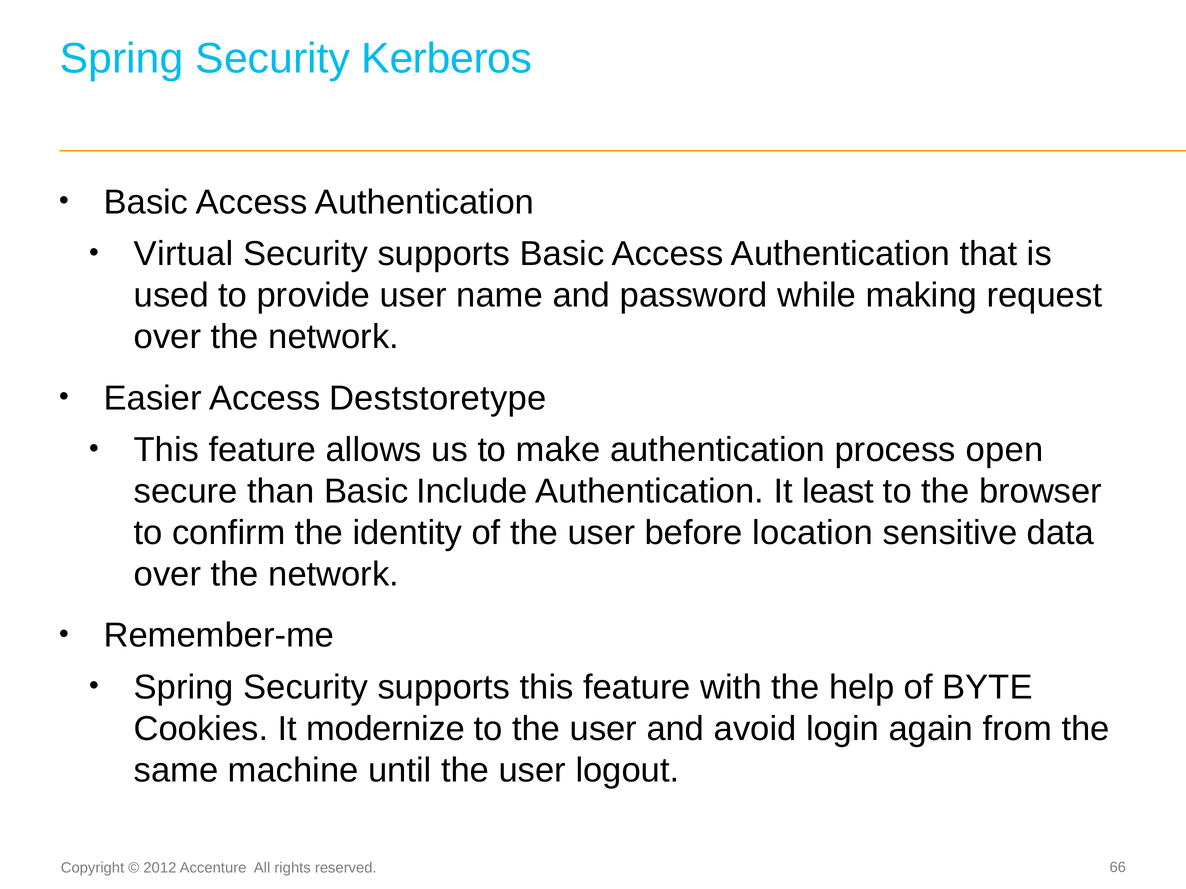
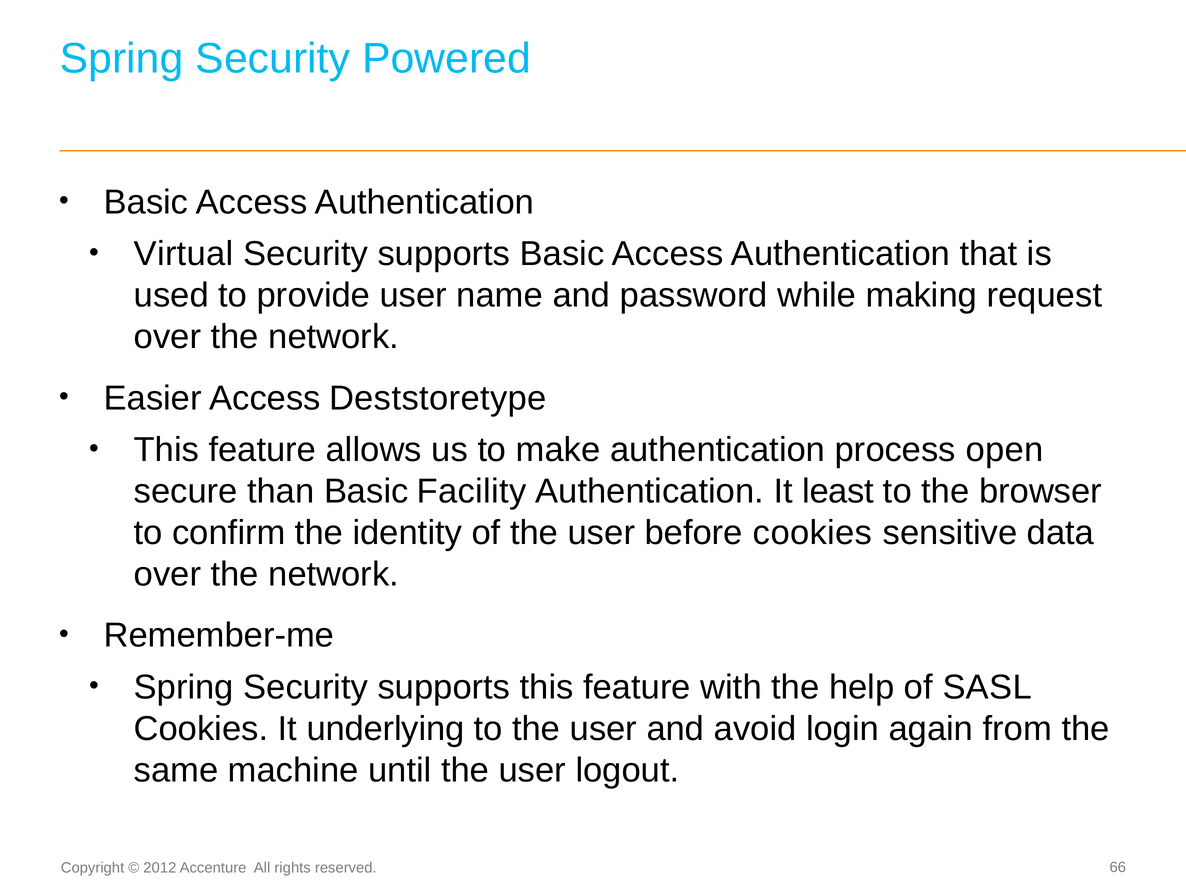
Kerberos: Kerberos -> Powered (447, 58)
Include: Include -> Facility (472, 492)
before location: location -> cookies (813, 533)
BYTE: BYTE -> SASL (987, 688)
modernize: modernize -> underlying (385, 729)
